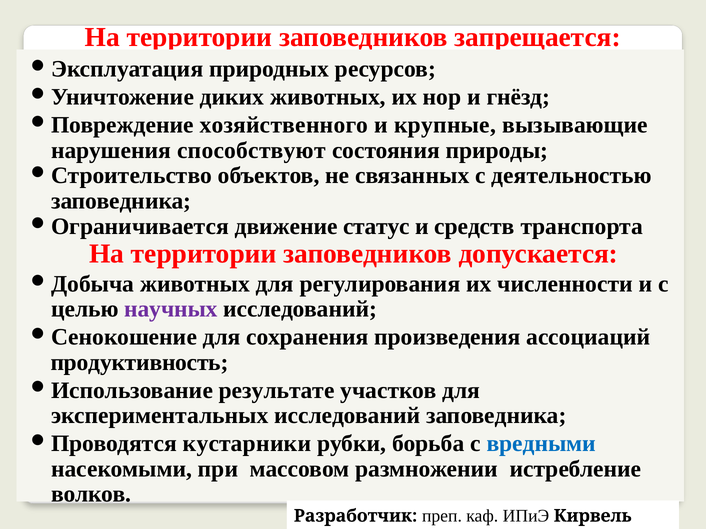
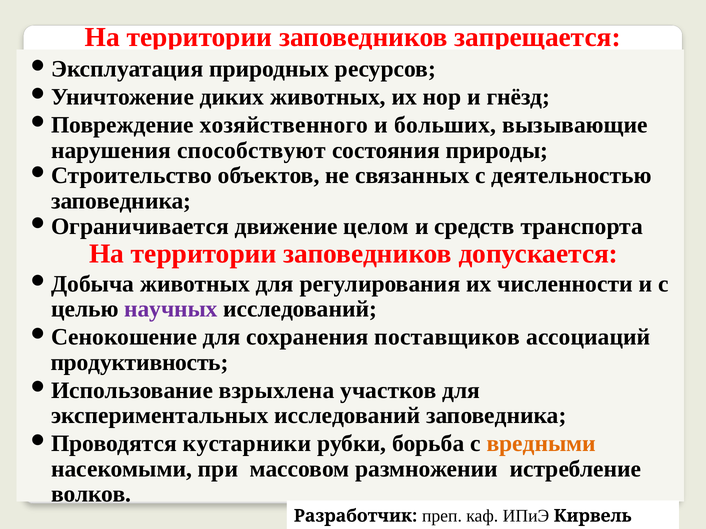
крупные: крупные -> больших (445, 125)
статус: статус -> целом (376, 227)
произведения: произведения -> поставщиков (447, 337)
результате: результате -> взрыхлена (277, 391)
вредными colour: blue -> orange (541, 444)
